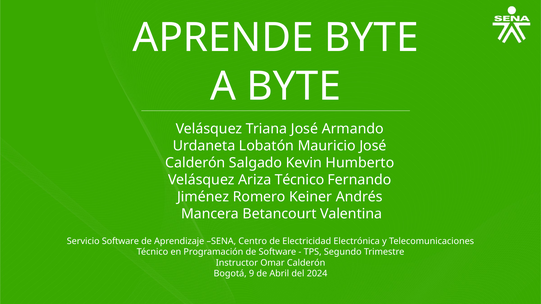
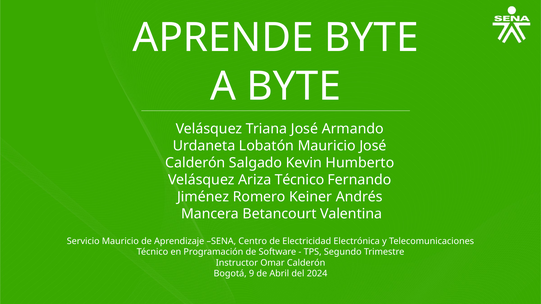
Servicio Software: Software -> Mauricio (120, 241)
